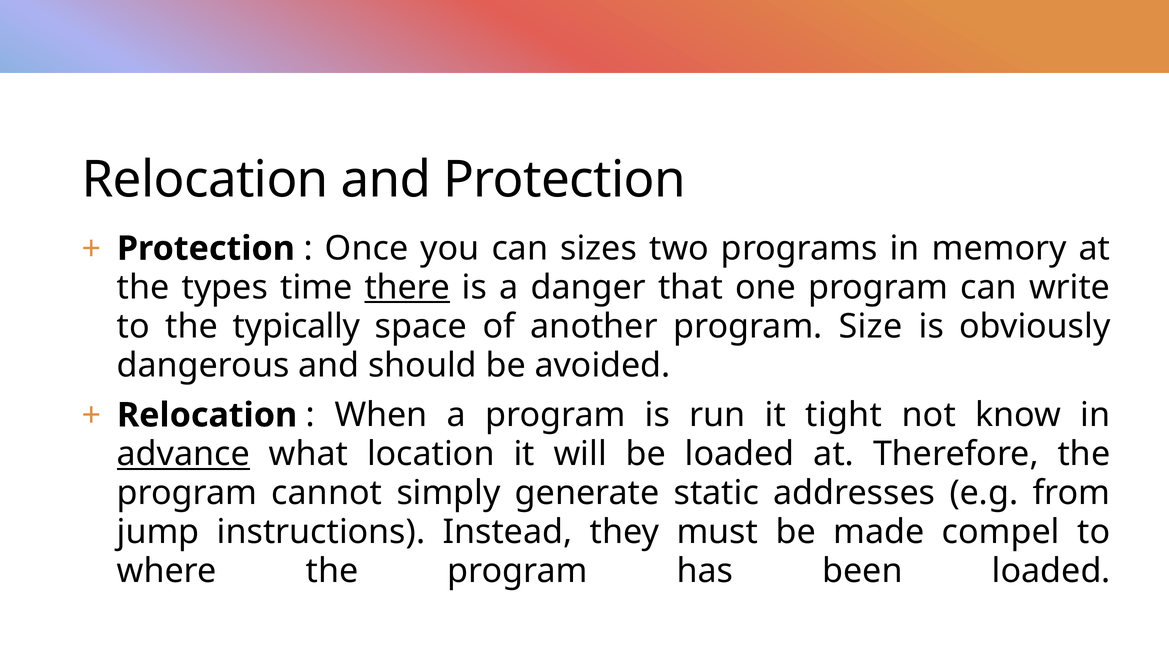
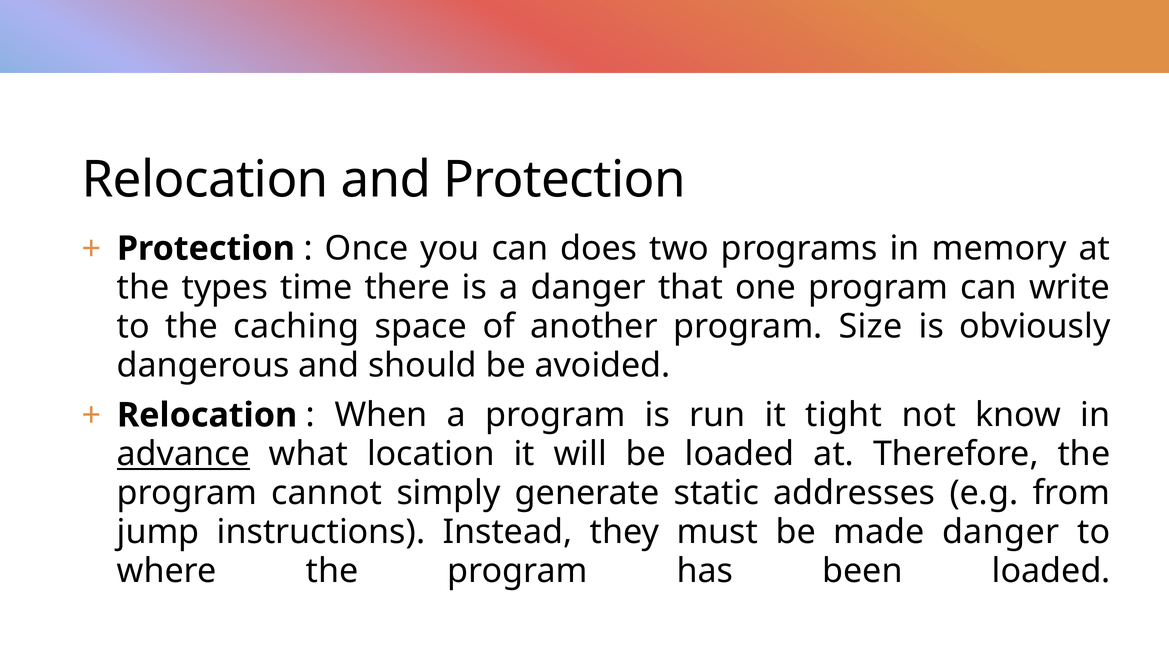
sizes: sizes -> does (599, 248)
there underline: present -> none (407, 287)
typically: typically -> caching (296, 326)
made compel: compel -> danger (1001, 532)
